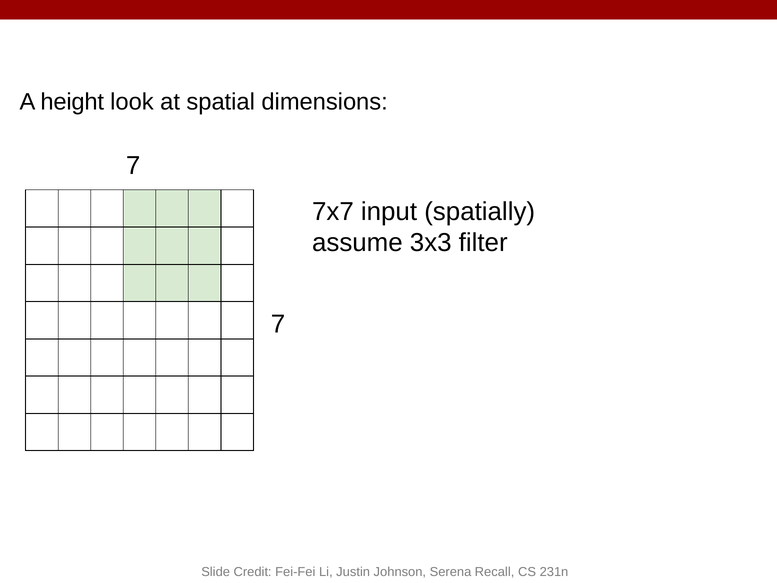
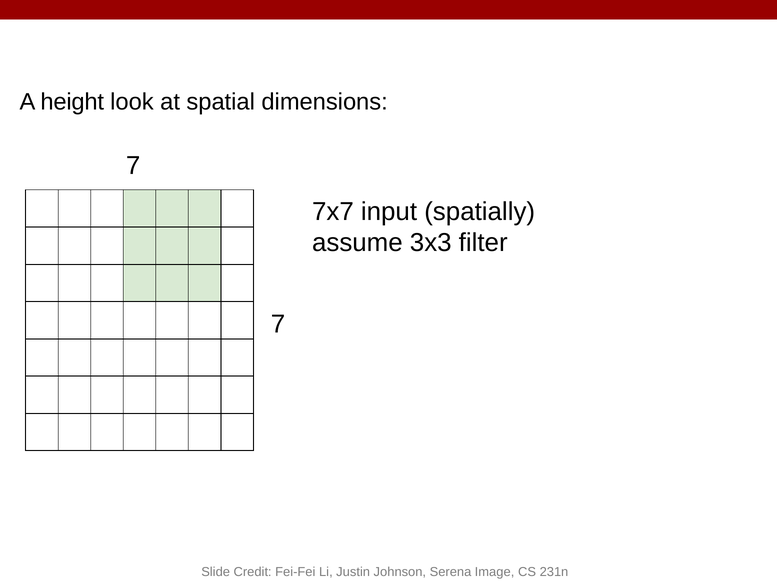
Recall: Recall -> Image (495, 572)
